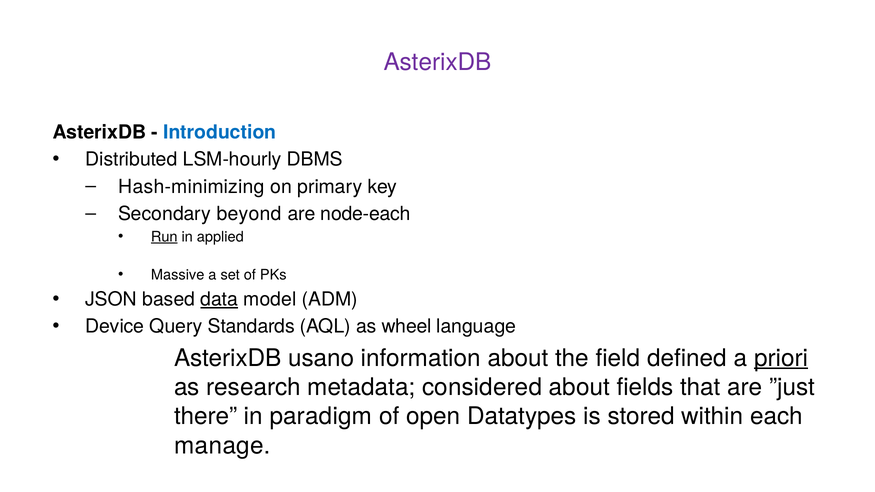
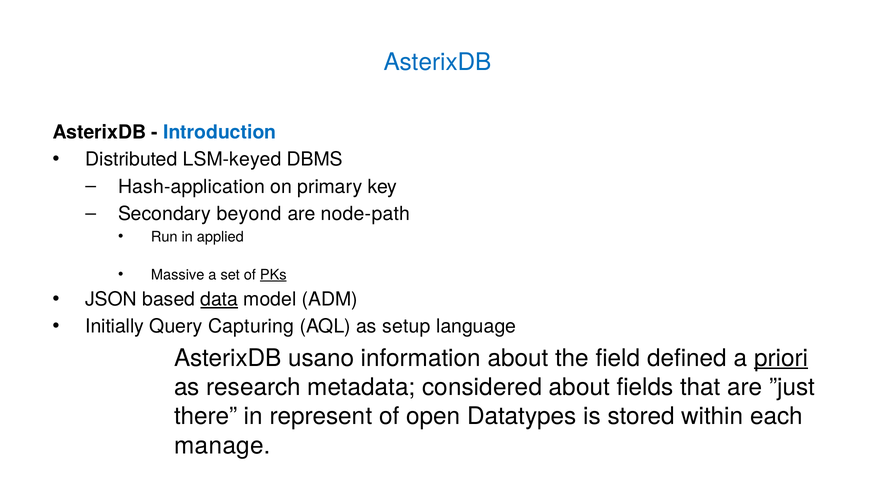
AsterixDB colour: purple -> blue (438, 62)
LSM-hourly: LSM-hourly -> LSM-keyed (232, 159)
Hash-minimizing: Hash-minimizing -> Hash-application (192, 187)
node-each: node-each -> node-path (365, 214)
Run underline: present -> none (164, 237)
PKs underline: none -> present (273, 275)
Device: Device -> Initially (115, 327)
Standards: Standards -> Capturing (251, 327)
wheel: wheel -> setup (406, 327)
paradigm: paradigm -> represent (321, 416)
